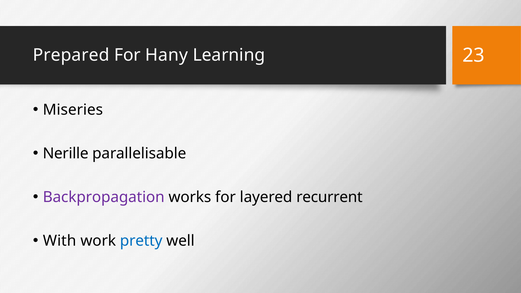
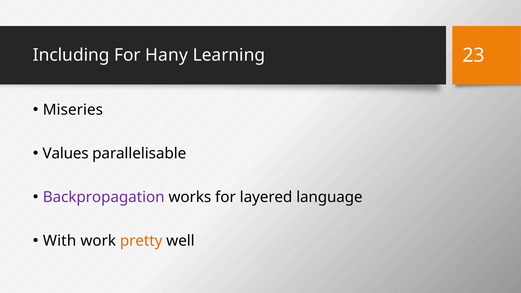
Prepared: Prepared -> Including (71, 55)
Nerille: Nerille -> Values (66, 154)
recurrent: recurrent -> language (329, 197)
pretty colour: blue -> orange (141, 241)
